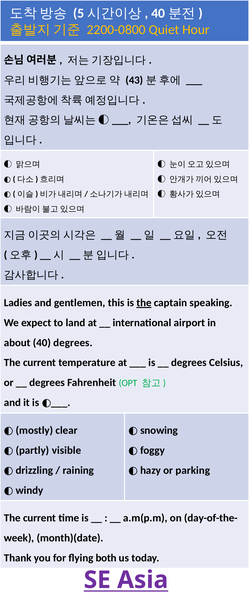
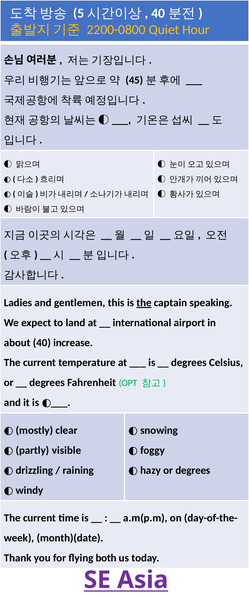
43: 43 -> 45 (134, 80)
40 degrees: degrees -> increase (73, 343)
or parking: parking -> degrees (193, 471)
